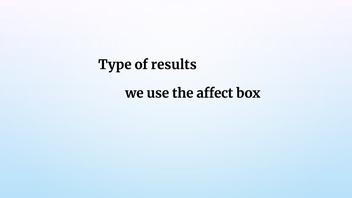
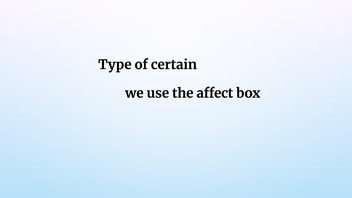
results: results -> certain (174, 65)
